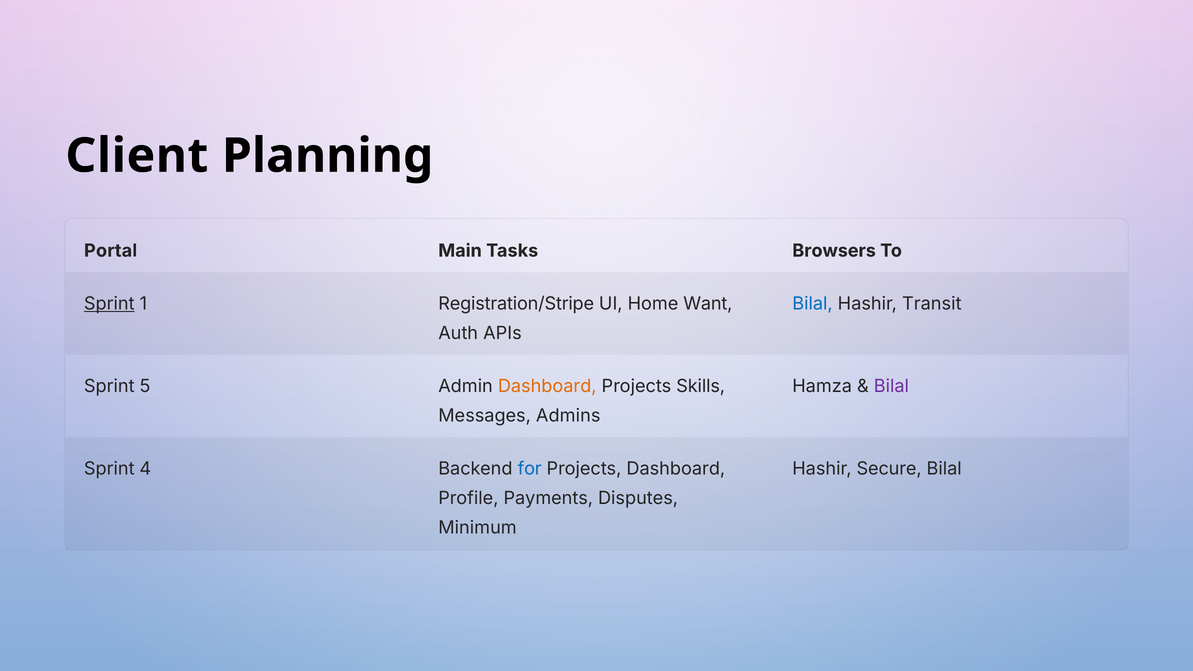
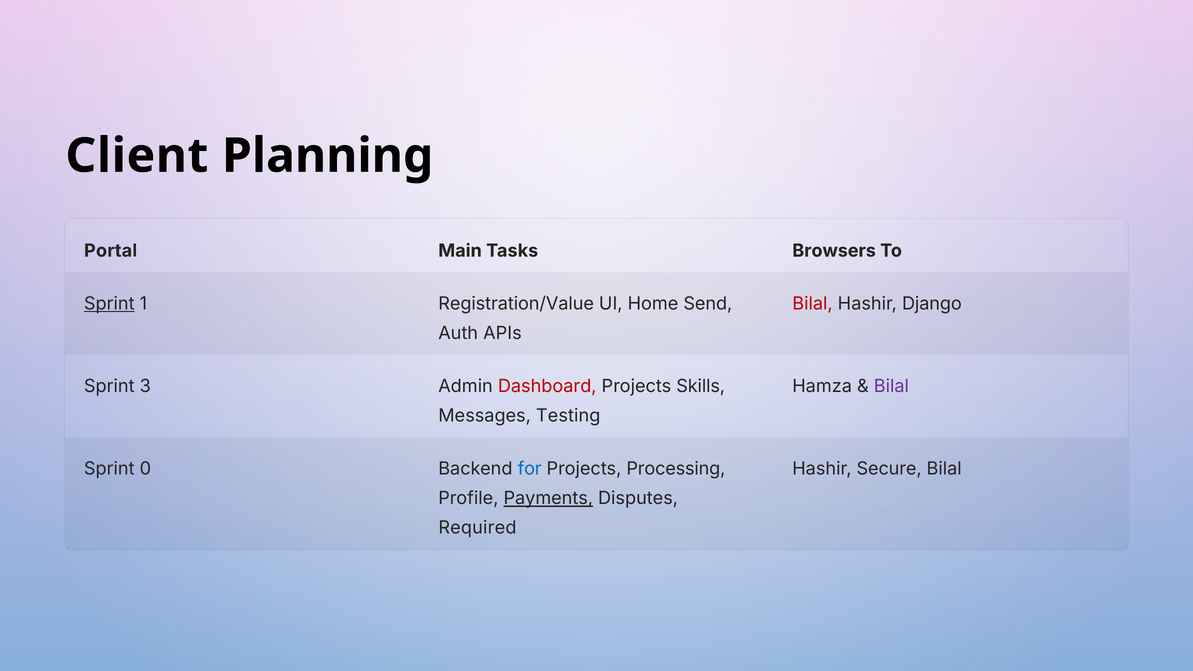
Registration/Stripe: Registration/Stripe -> Registration/Value (516, 304)
Want: Want -> Send (708, 304)
Bilal colour: blue -> red (813, 304)
Transit: Transit -> Django (932, 304)
5: 5 -> 3 (145, 386)
Dashboard colour: orange -> red (547, 386)
Admins: Admins -> Testing (568, 416)
4: 4 -> 0 (145, 469)
Projects Dashboard: Dashboard -> Processing (676, 469)
Payments underline: none -> present (548, 498)
Minimum: Minimum -> Required (477, 528)
